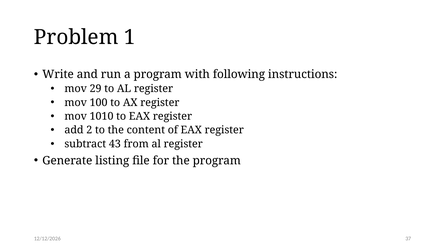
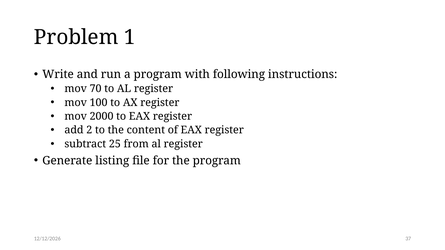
29: 29 -> 70 (96, 89)
1010: 1010 -> 2000 (102, 116)
43: 43 -> 25 (115, 144)
